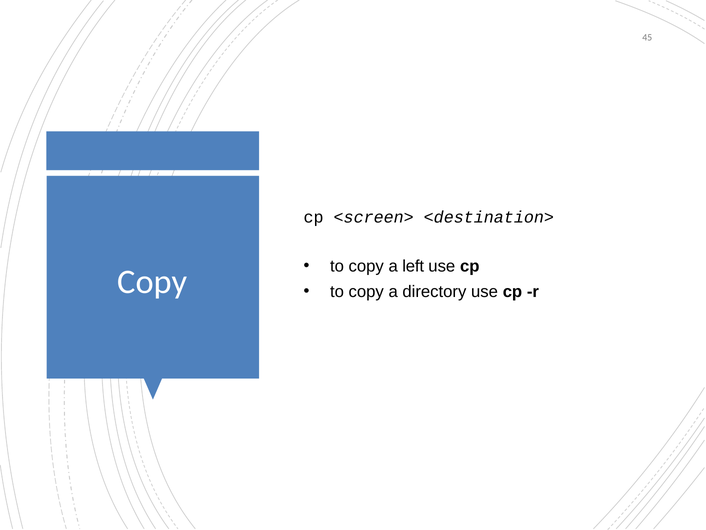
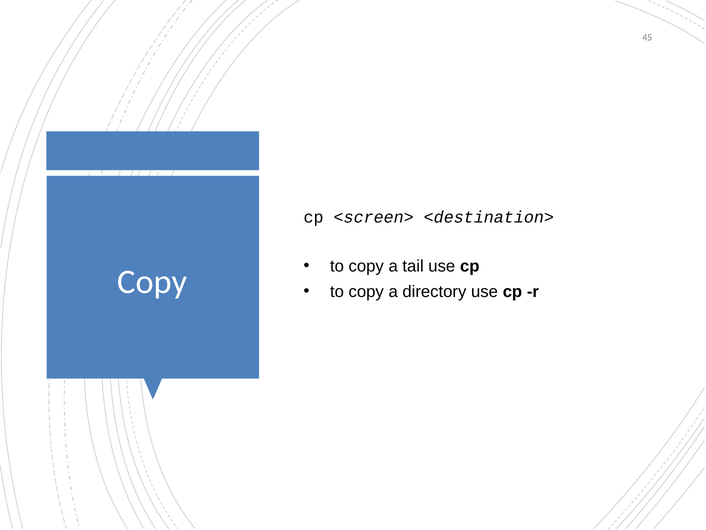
left: left -> tail (413, 266)
